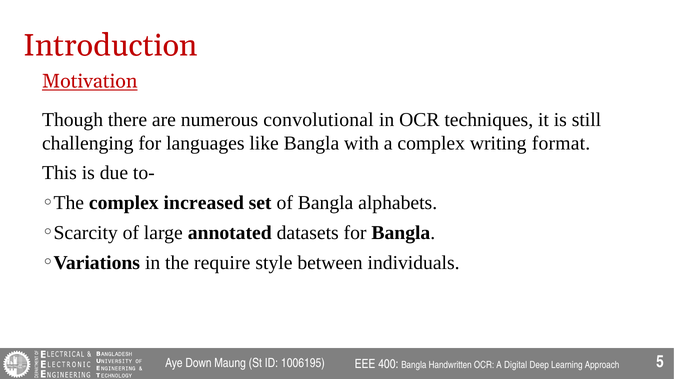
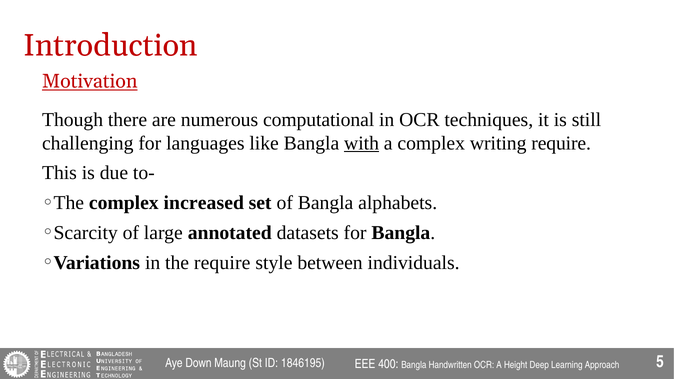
convolutional: convolutional -> computational (319, 120)
with underline: none -> present (362, 143)
writing format: format -> require (561, 143)
1006195: 1006195 -> 1846195 (303, 363)
Digital: Digital -> Height (516, 365)
